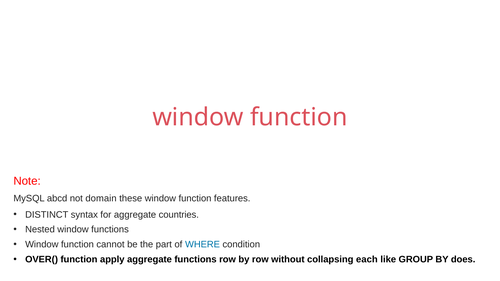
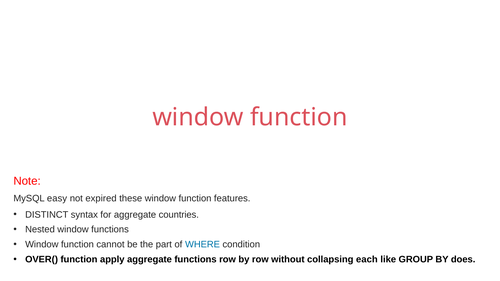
abcd: abcd -> easy (57, 199)
domain: domain -> expired (101, 199)
